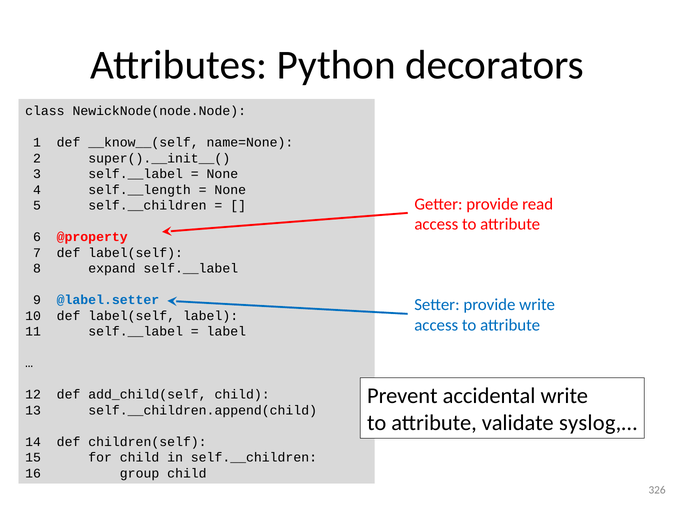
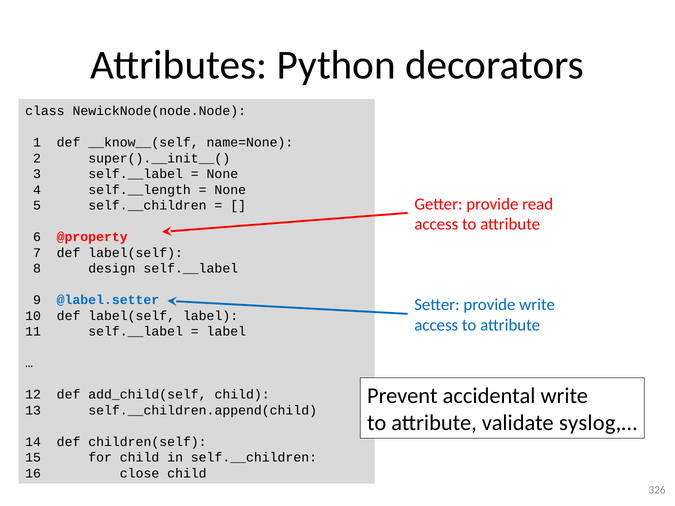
expand: expand -> design (112, 269)
group: group -> close (140, 474)
